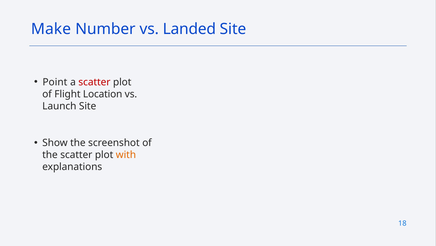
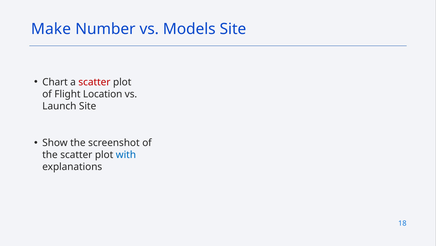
Landed: Landed -> Models (189, 29)
Point: Point -> Chart (55, 82)
with colour: orange -> blue (126, 154)
